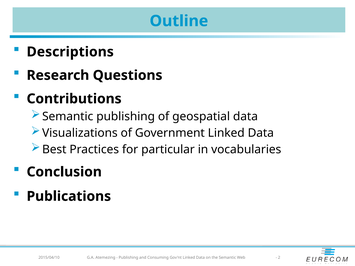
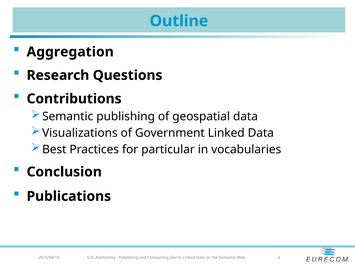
Descriptions: Descriptions -> Aggregation (70, 52)
